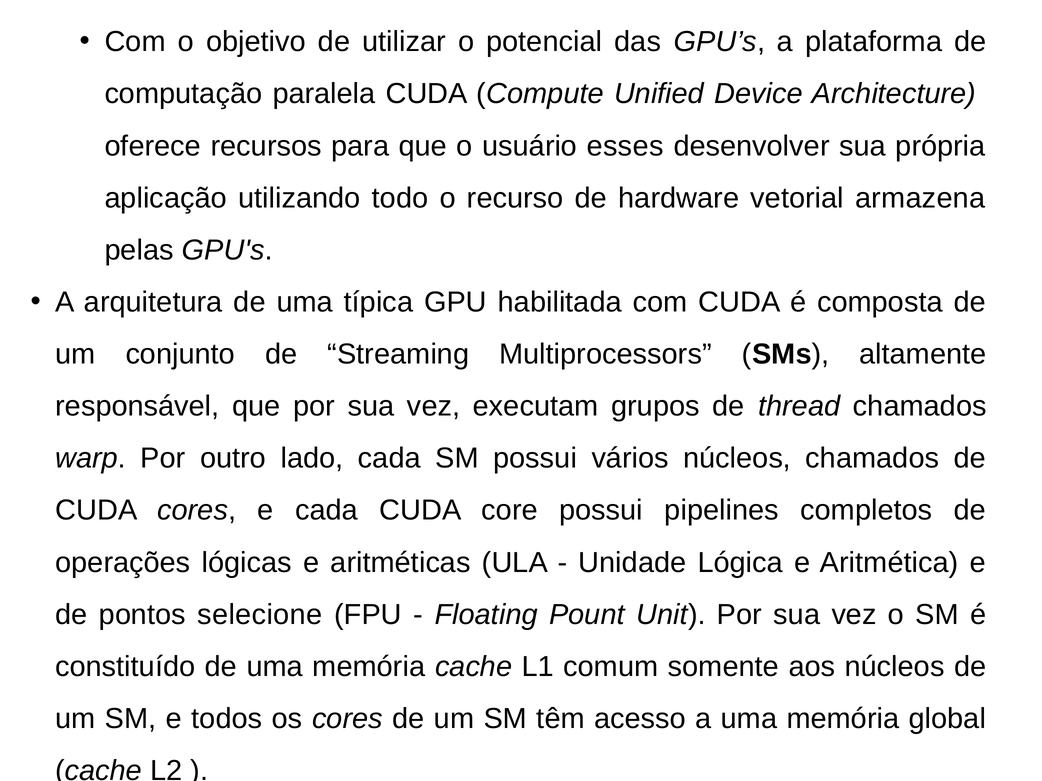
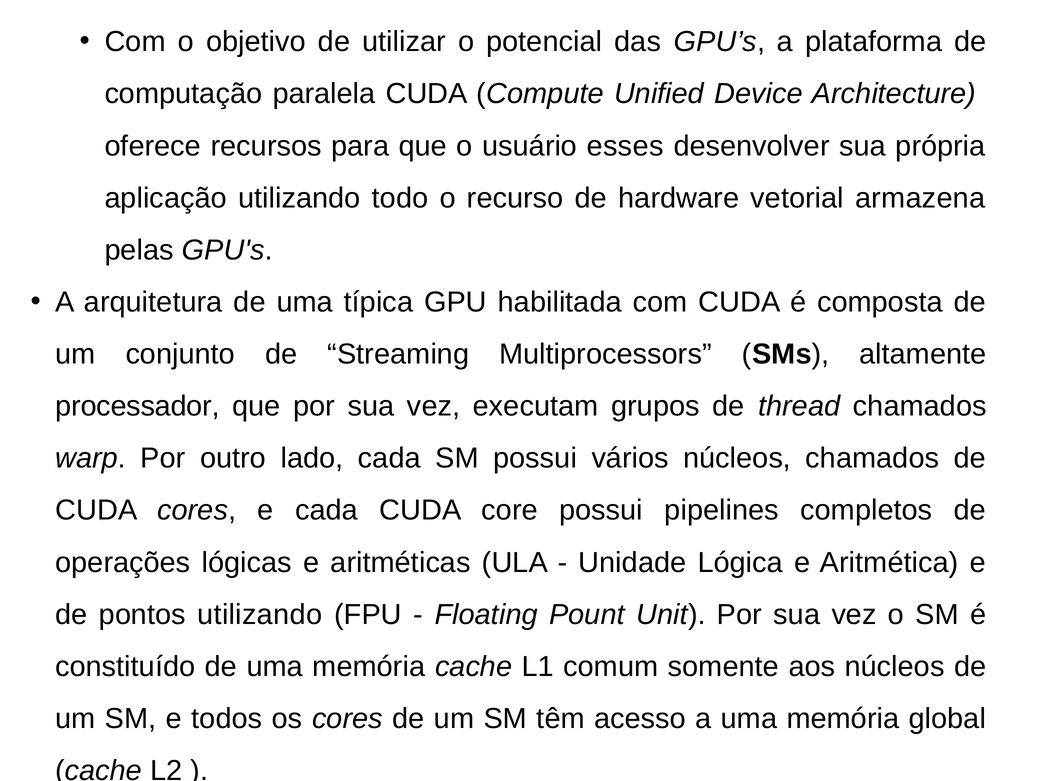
responsável: responsável -> processador (137, 407)
pontos selecione: selecione -> utilizando (260, 615)
